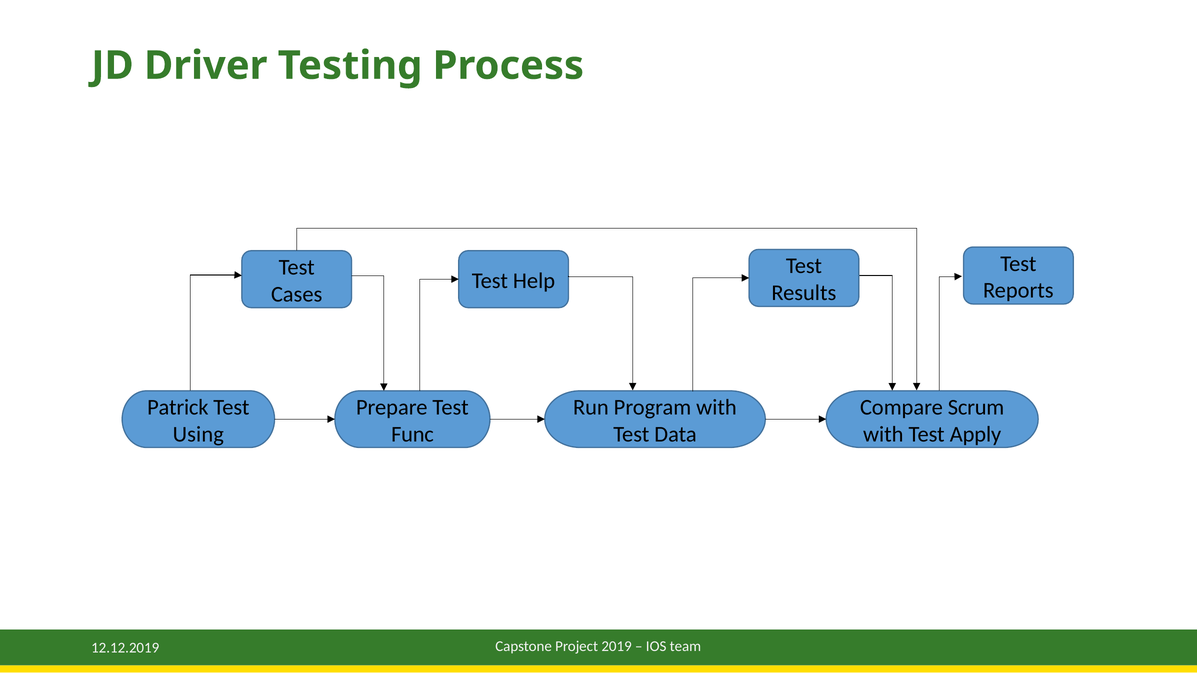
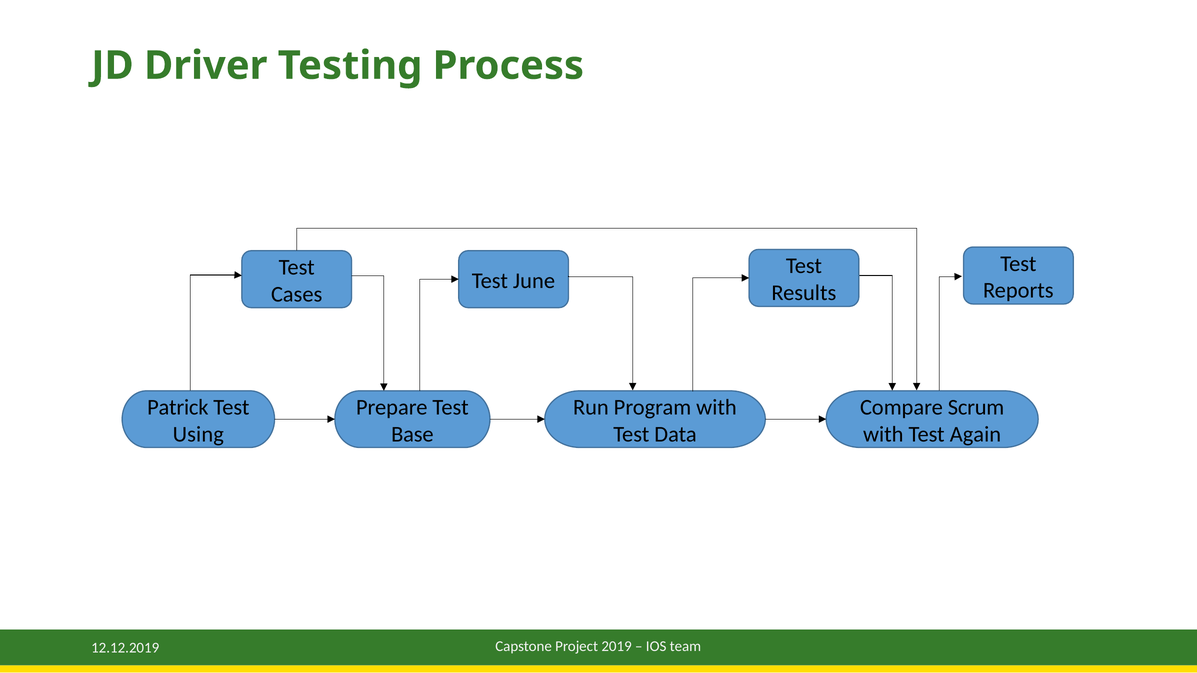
Help: Help -> June (534, 281)
Func: Func -> Base (412, 434)
Apply: Apply -> Again (975, 434)
